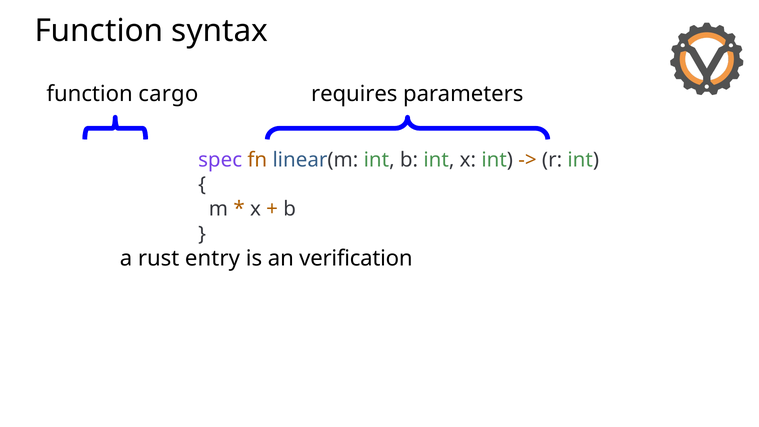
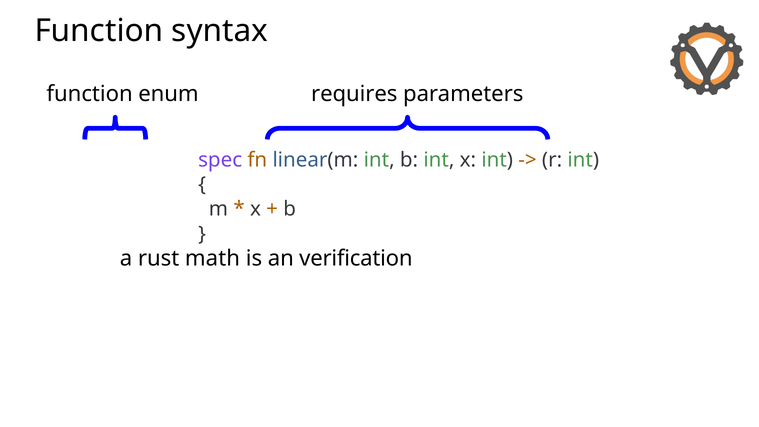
cargo: cargo -> enum (168, 94)
entry: entry -> math (212, 259)
